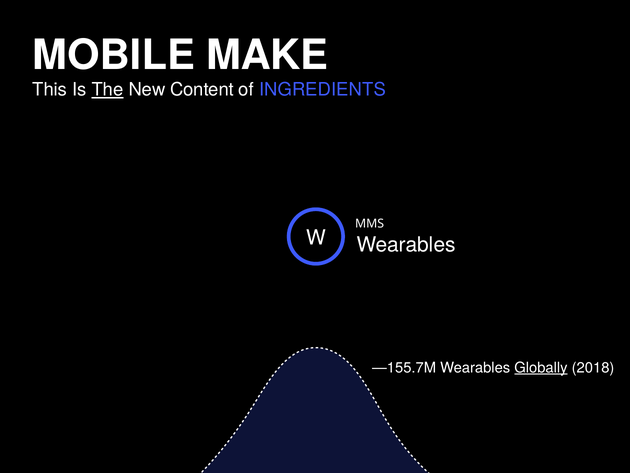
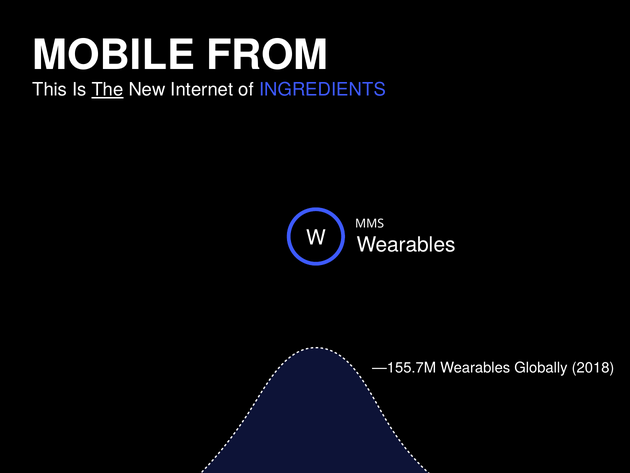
MAKE: MAKE -> FROM (267, 55)
Content: Content -> Internet (202, 90)
Globally underline: present -> none (541, 367)
